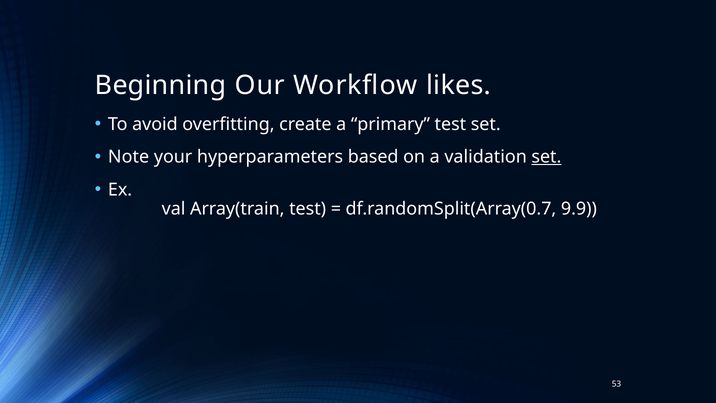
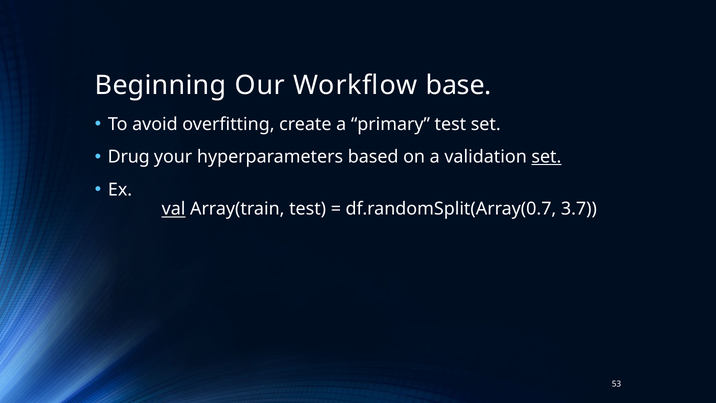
likes: likes -> base (459, 86)
Note: Note -> Drug (129, 157)
val underline: none -> present (174, 209)
9.9: 9.9 -> 3.7 (579, 209)
